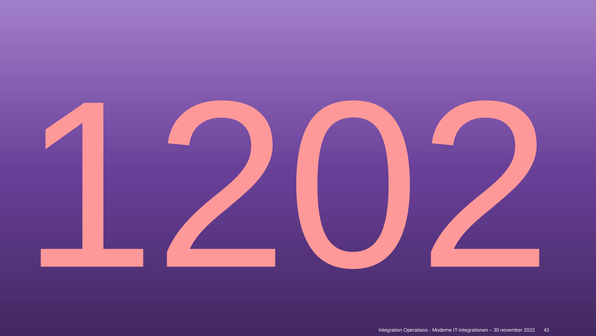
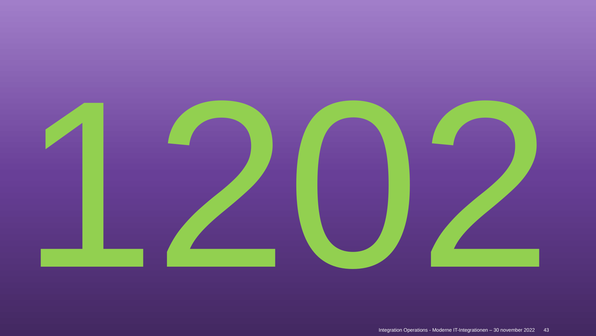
1202 colour: pink -> light green (287, 188)
